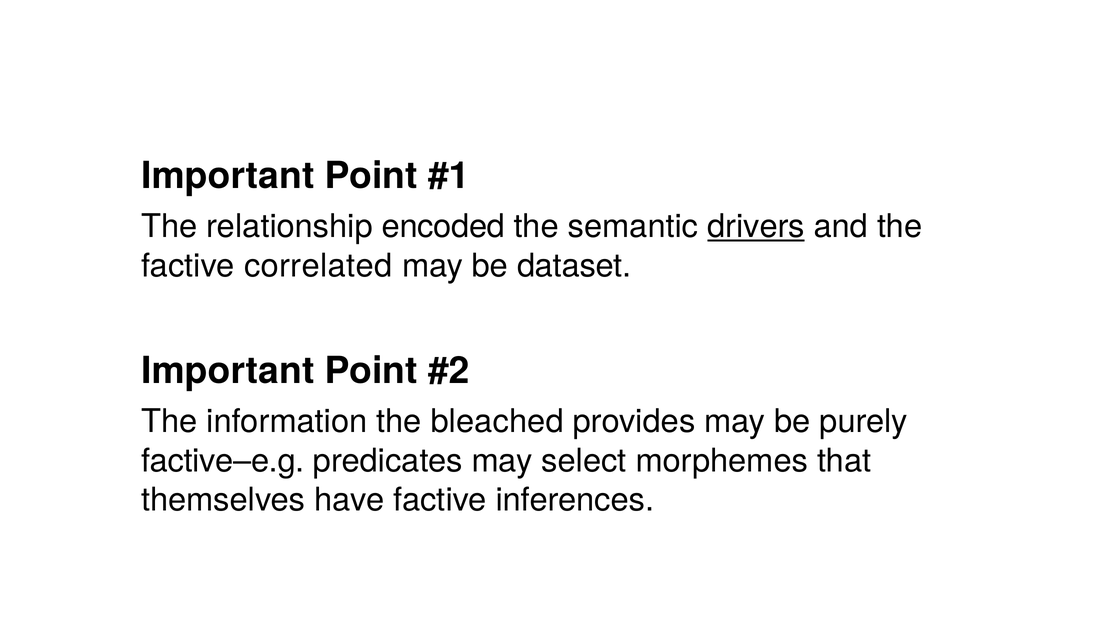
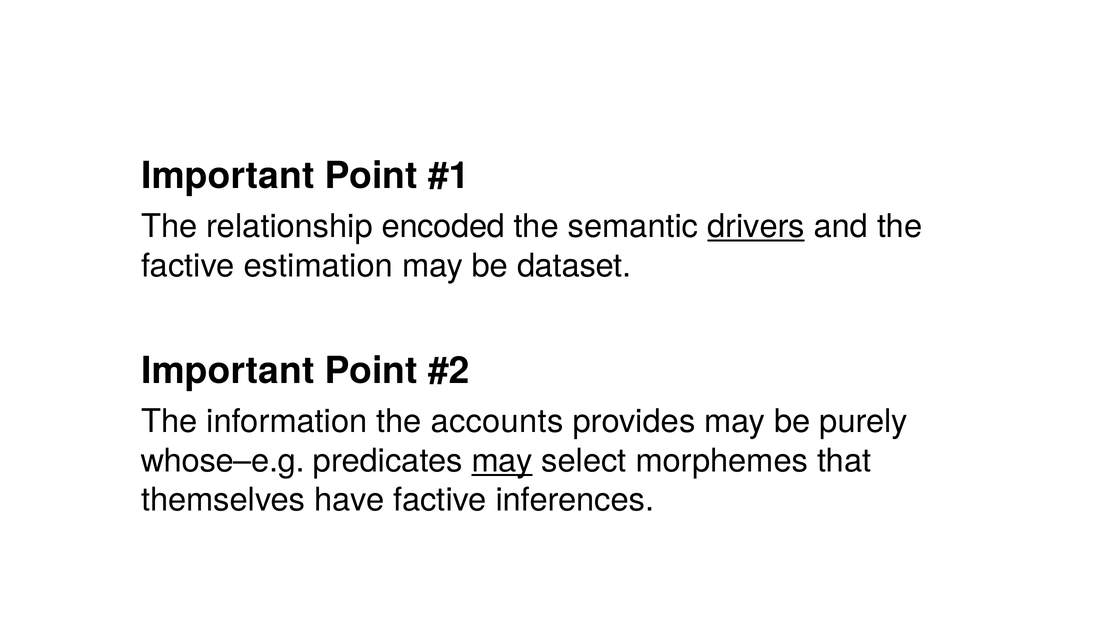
correlated: correlated -> estimation (318, 266)
bleached: bleached -> accounts (497, 422)
factive–e.g: factive–e.g -> whose–e.g (223, 461)
may underline: none -> present (502, 461)
